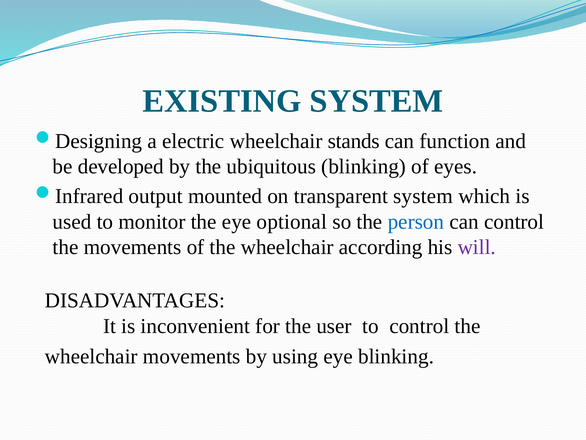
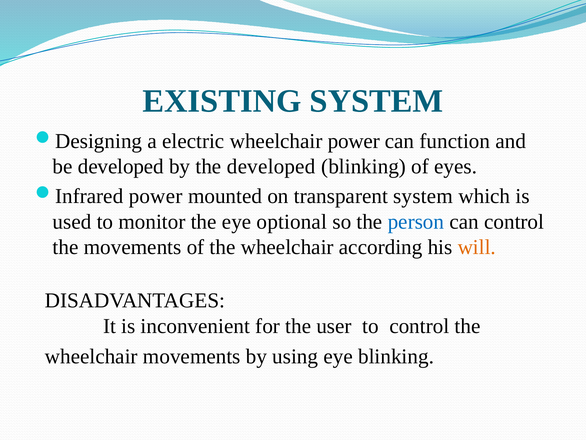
wheelchair stands: stands -> power (354, 141)
the ubiquitous: ubiquitous -> developed (271, 166)
output: output -> power (156, 196)
will colour: purple -> orange (477, 247)
